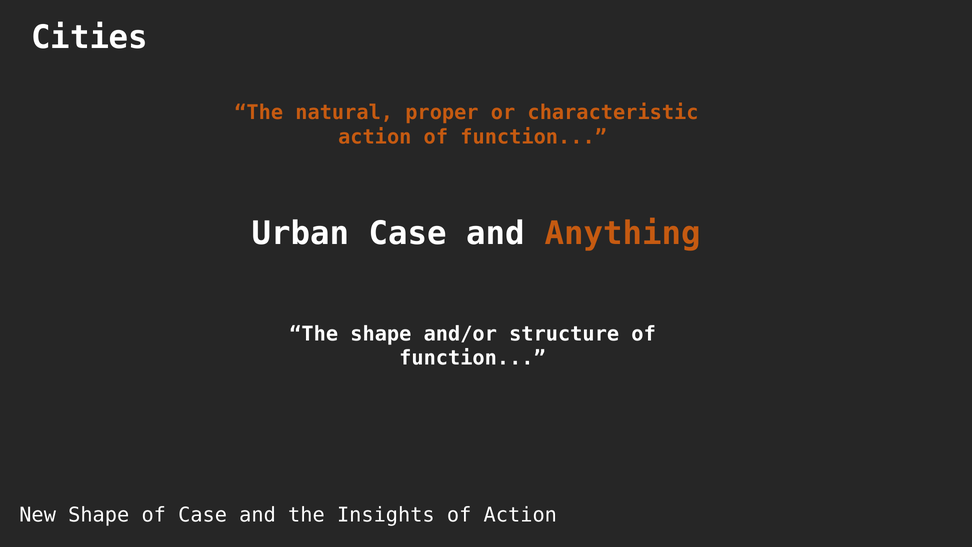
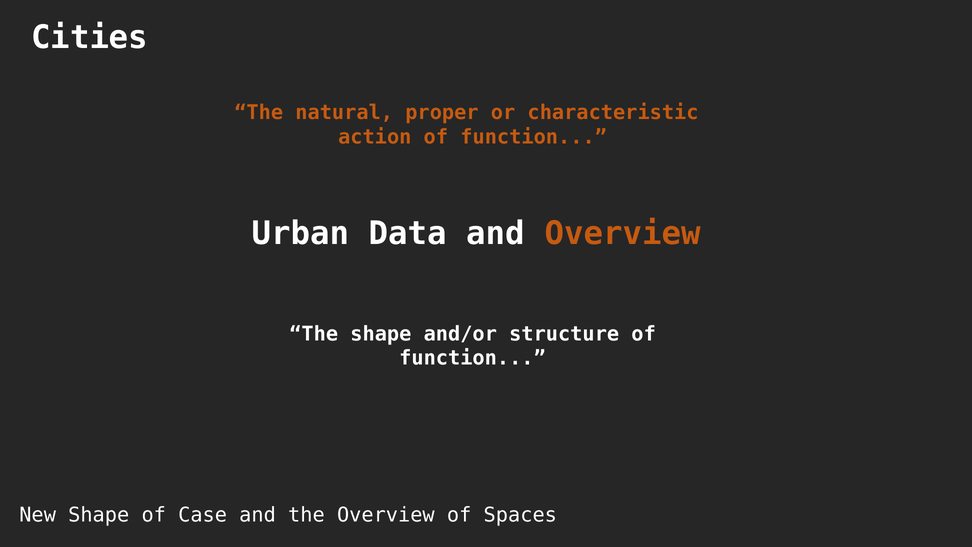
Urban Case: Case -> Data (408, 234)
and Anything: Anything -> Overview (623, 234)
the Insights: Insights -> Overview (386, 515)
of Action: Action -> Spaces (520, 515)
